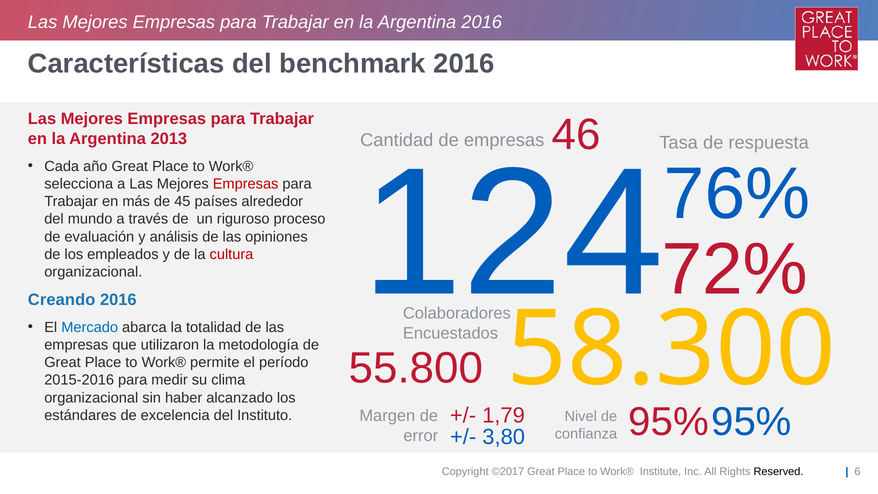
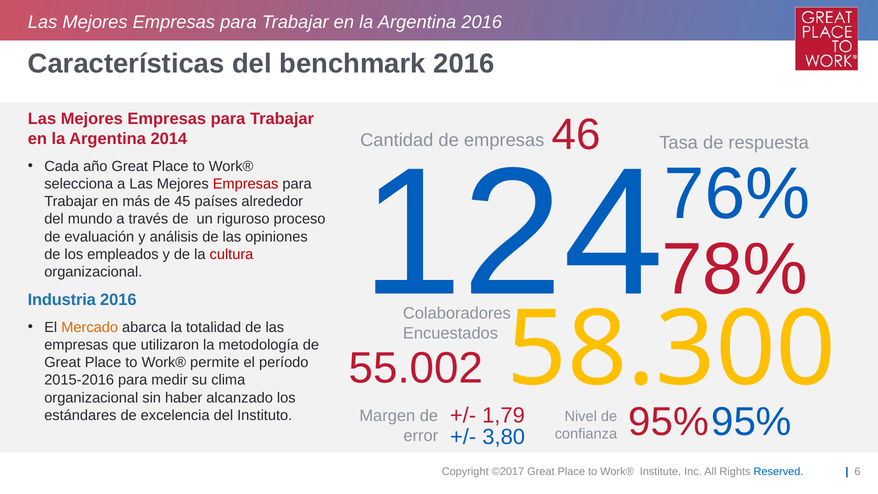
2013: 2013 -> 2014 (169, 139)
72%: 72% -> 78% (735, 270)
Creando: Creando -> Industria (62, 300)
Mercado colour: blue -> orange (90, 327)
55.800: 55.800 -> 55.002 (416, 368)
Reserved colour: black -> blue (779, 472)
